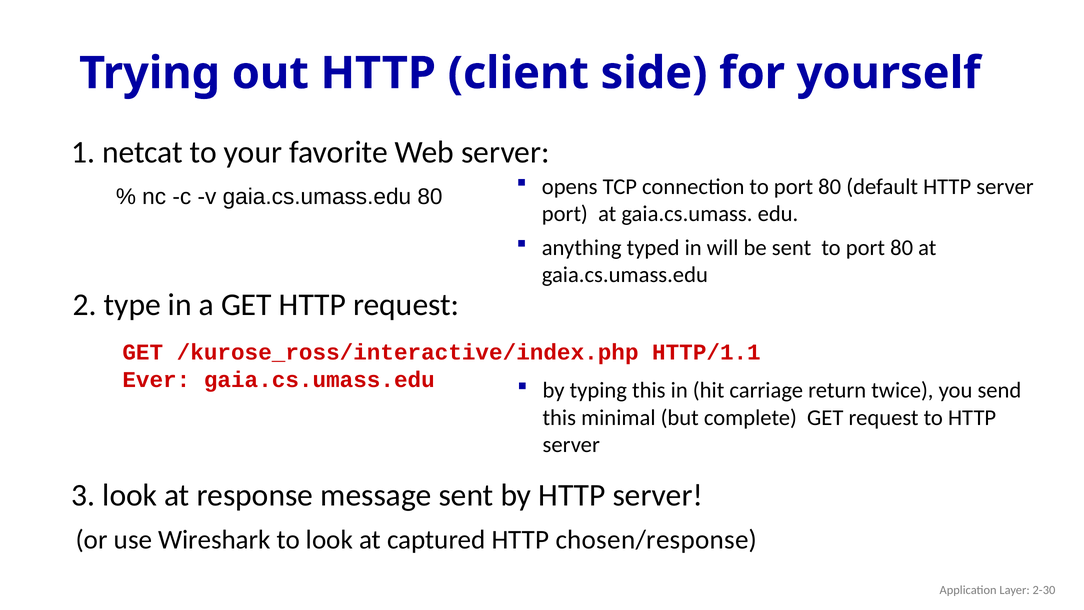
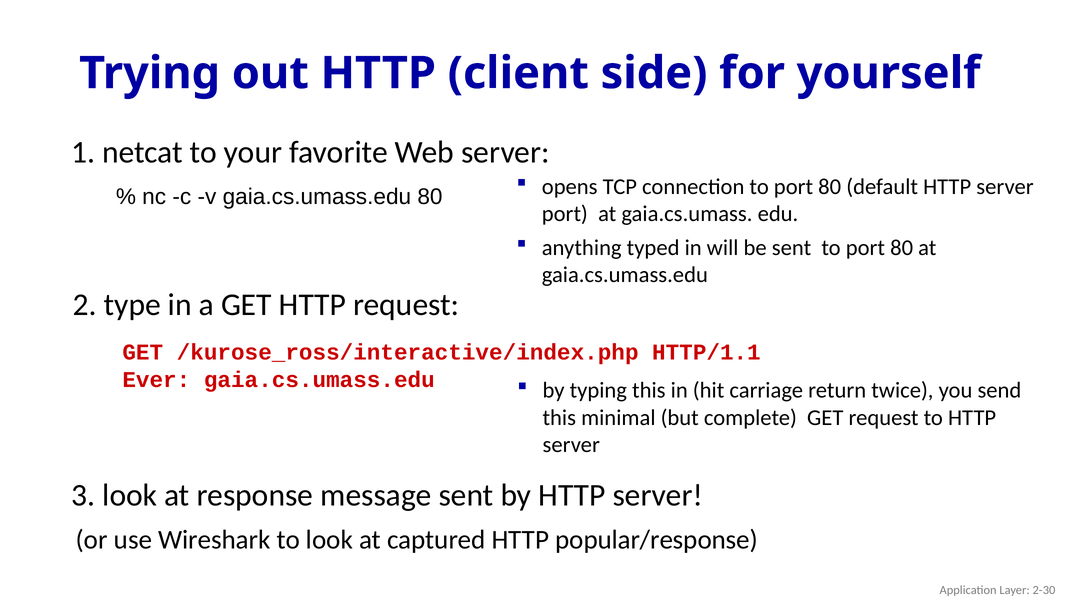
chosen/response: chosen/response -> popular/response (657, 540)
